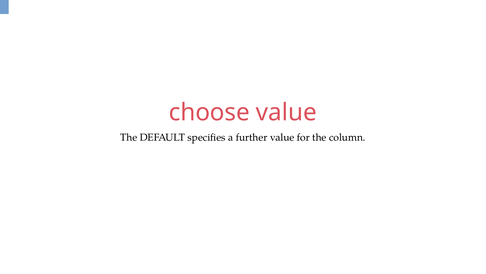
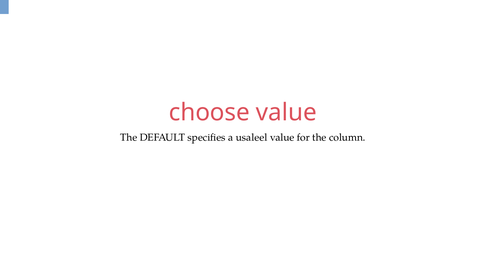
further: further -> usaleel (252, 137)
